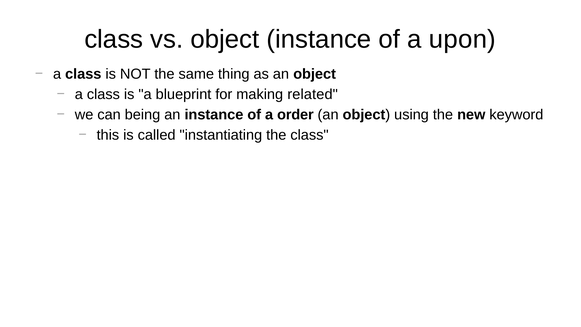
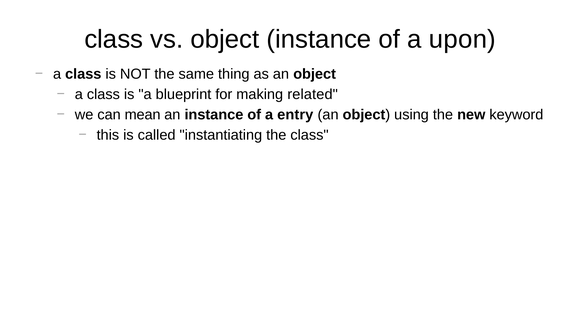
being: being -> mean (143, 115)
order: order -> entry (295, 115)
